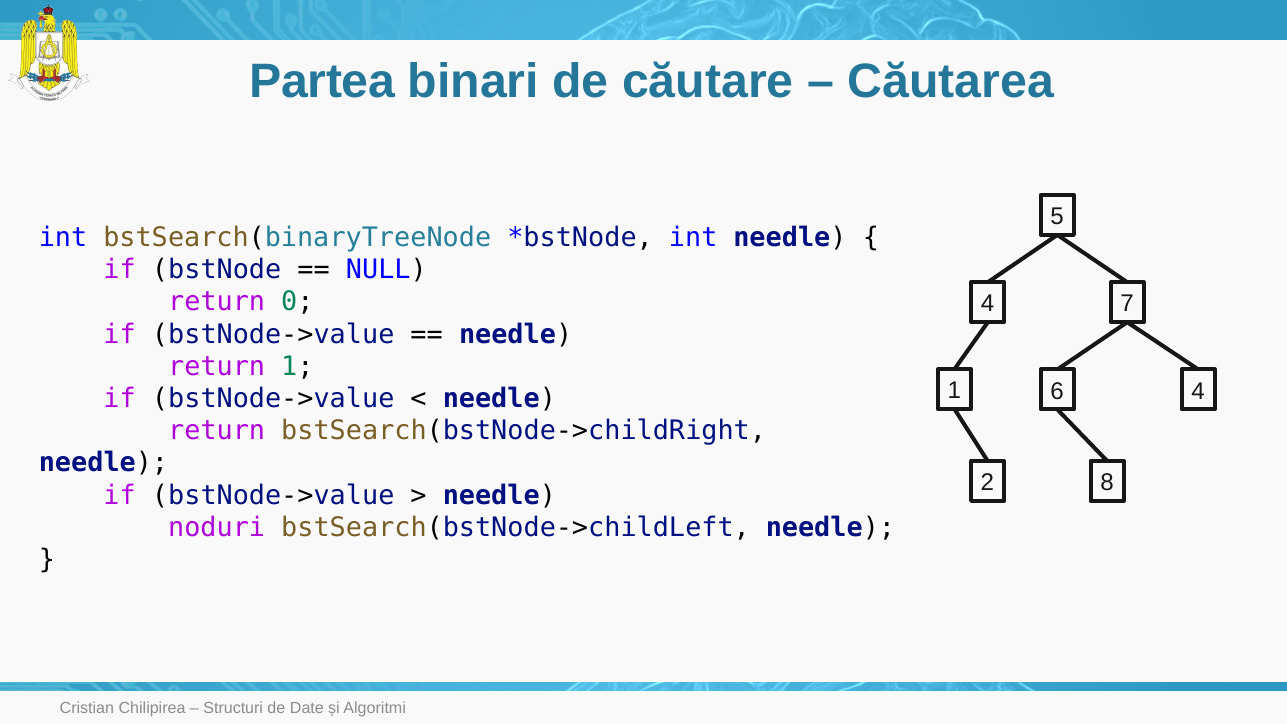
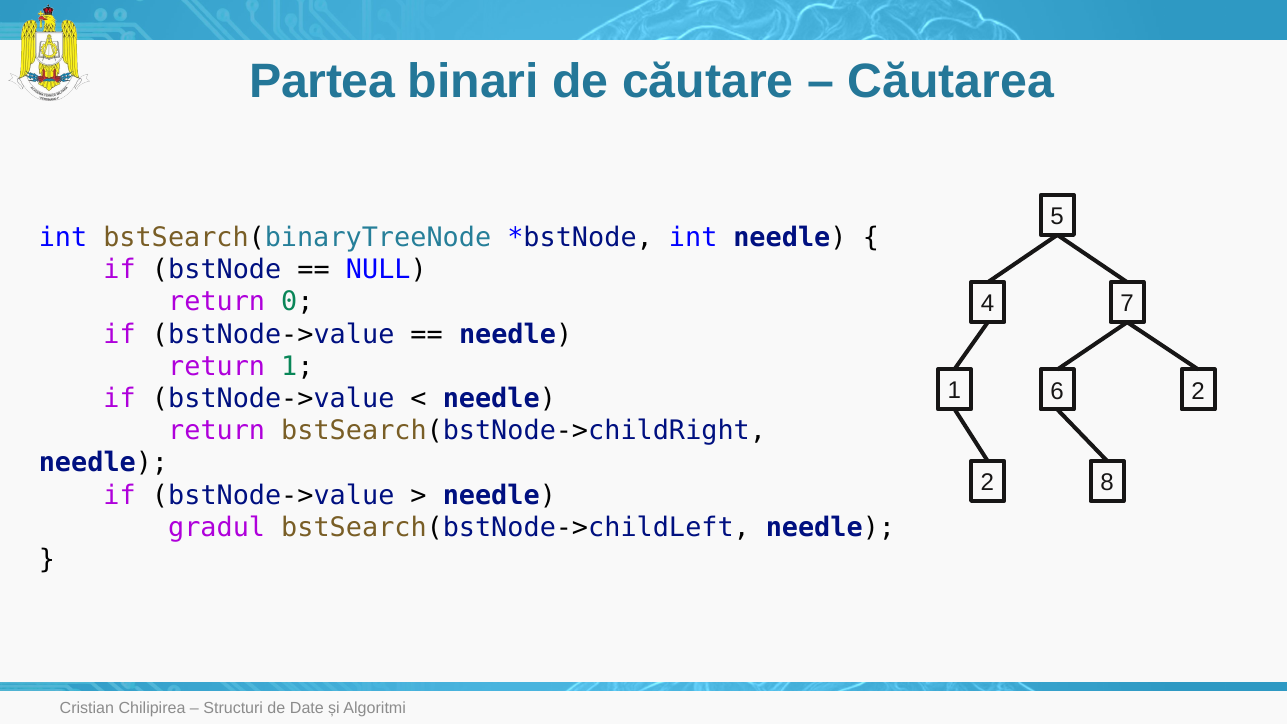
6 4: 4 -> 2 (1198, 391)
noduri: noduri -> gradul (217, 527)
